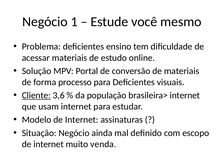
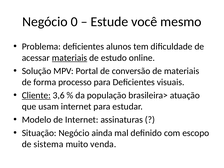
1: 1 -> 0 (74, 22)
ensino: ensino -> alunos (119, 47)
materiais underline: none -> present (70, 58)
brasileira> internet: internet -> atuação (185, 95)
internet: internet -> sistema (48, 144)
